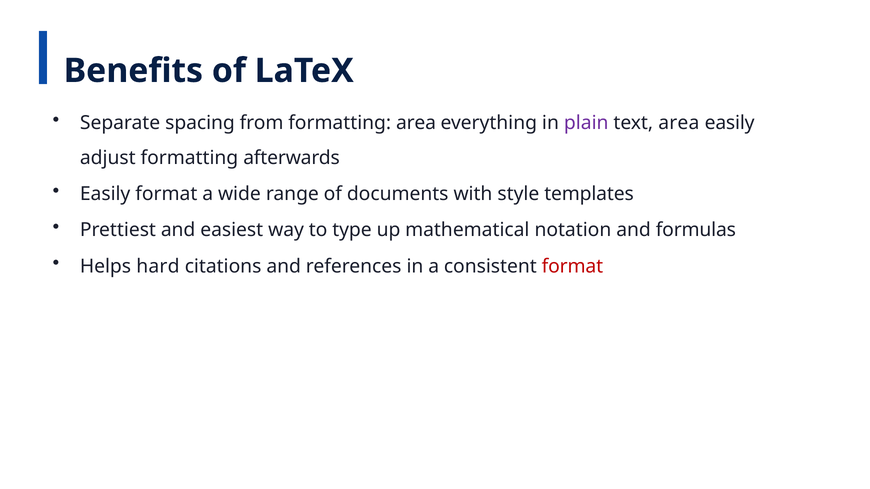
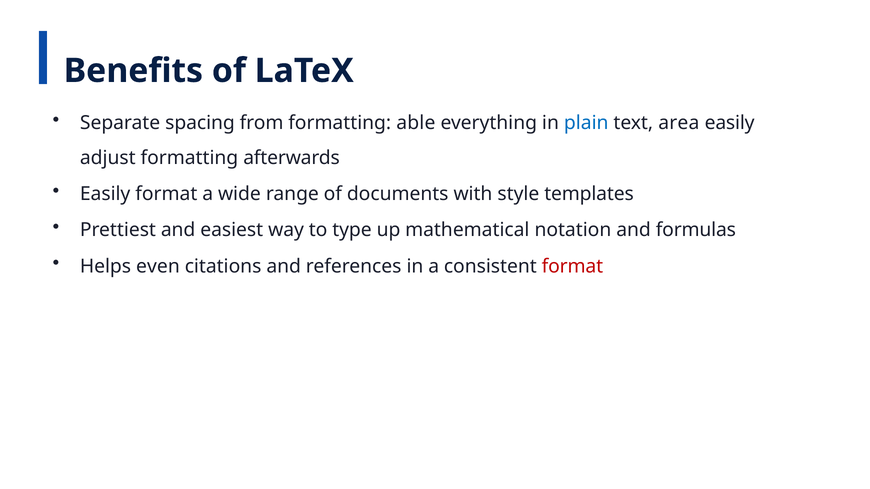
formatting area: area -> able (416, 123)
plain colour: purple -> blue (586, 123)
hard: hard -> even (158, 267)
